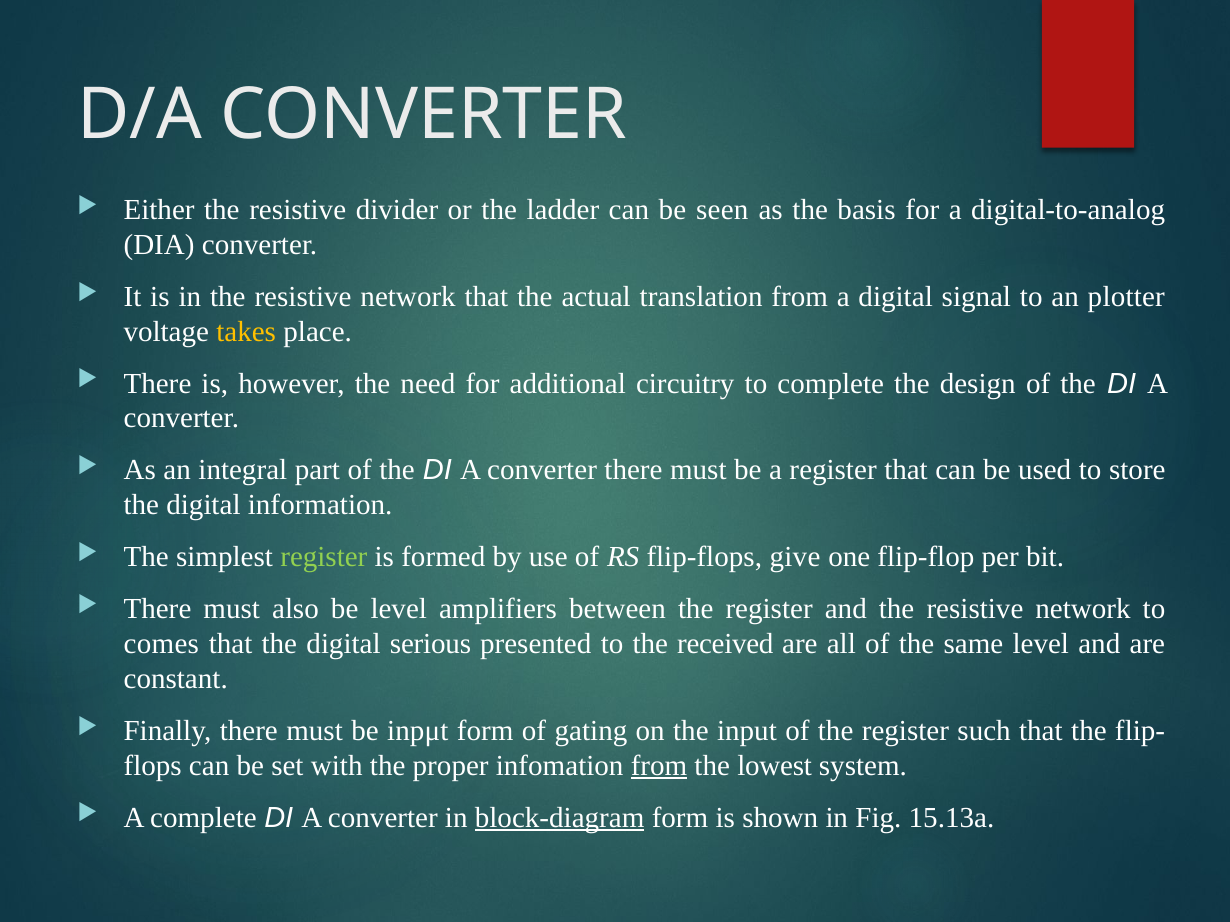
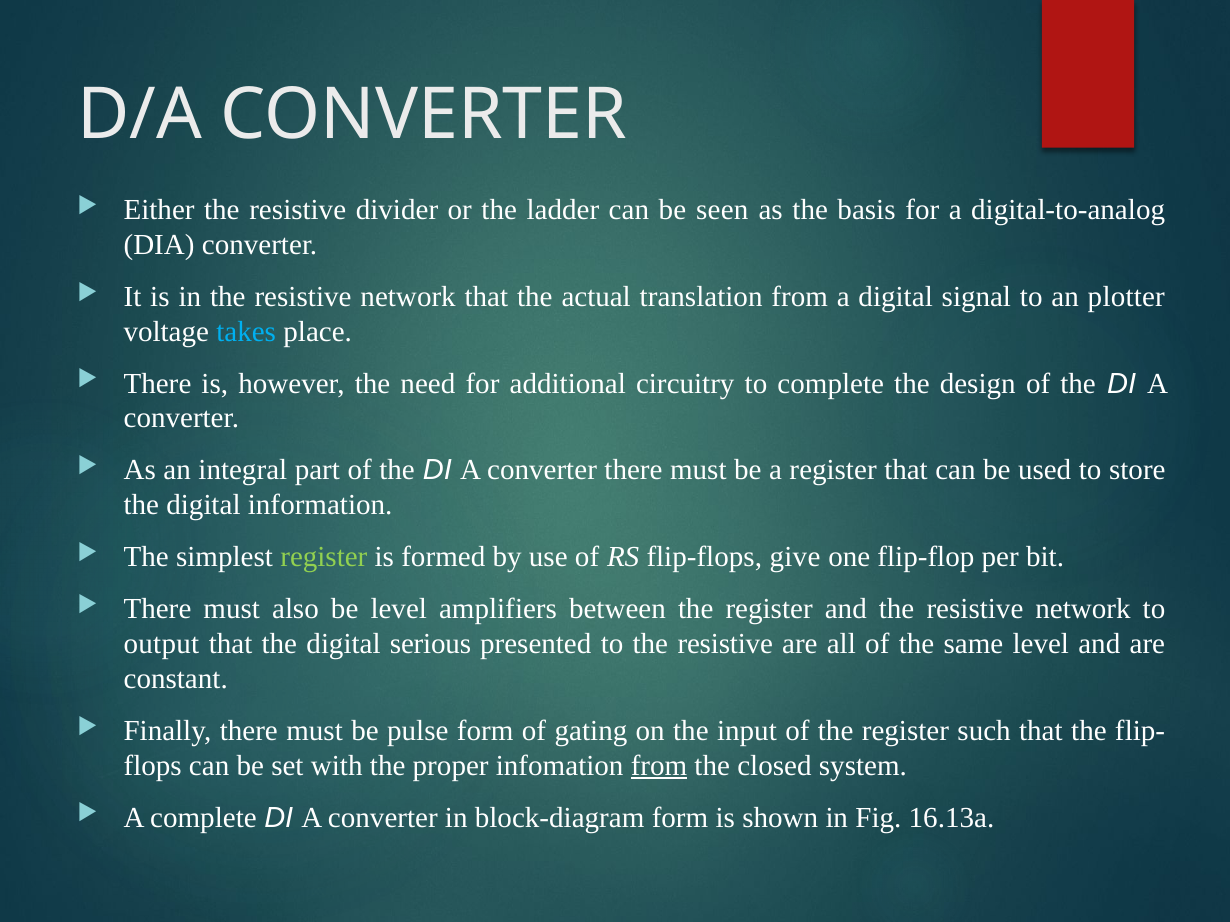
takes colour: yellow -> light blue (246, 332)
comes: comes -> output (161, 644)
to the received: received -> resistive (725, 644)
inpμt: inpμt -> pulse (418, 731)
lowest: lowest -> closed (774, 766)
block-diagram underline: present -> none (560, 818)
15.13a: 15.13a -> 16.13a (951, 818)
